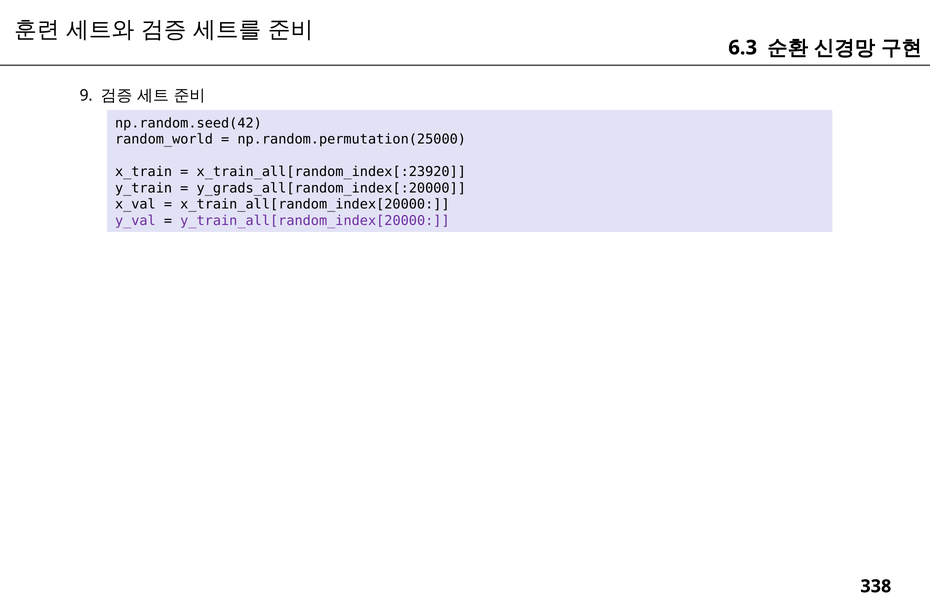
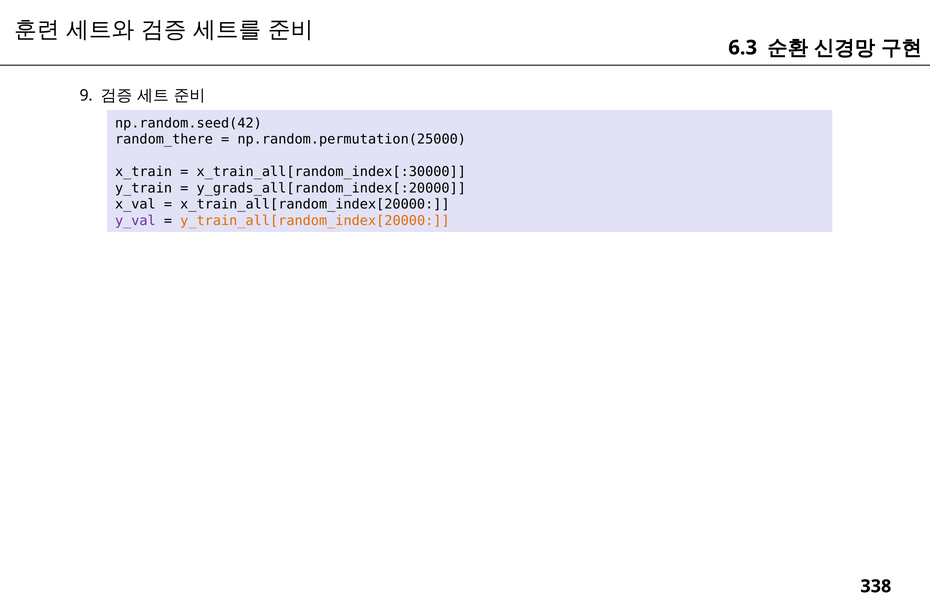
random_world: random_world -> random_there (164, 139)
x_train_all[random_index[:23920: x_train_all[random_index[:23920 -> x_train_all[random_index[:30000 (331, 172)
y_train_all[random_index[20000 colour: purple -> orange (315, 221)
